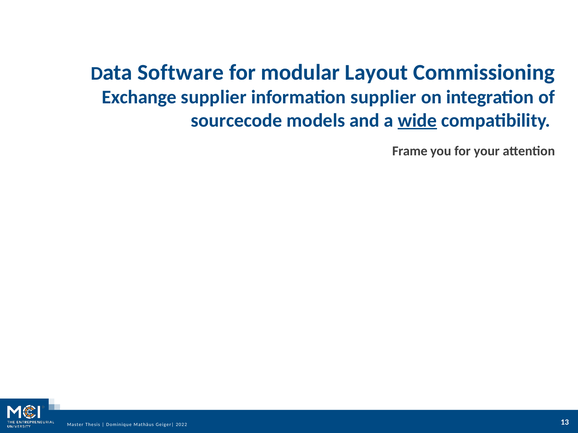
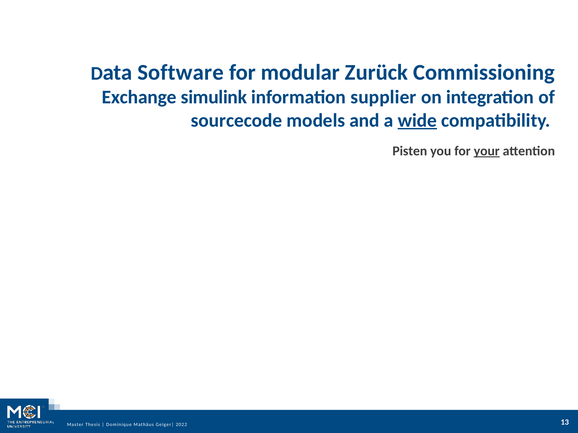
Layout: Layout -> Zurück (376, 72)
Exchange supplier: supplier -> simulink (214, 97)
Frame: Frame -> Pisten (410, 151)
your underline: none -> present (487, 151)
